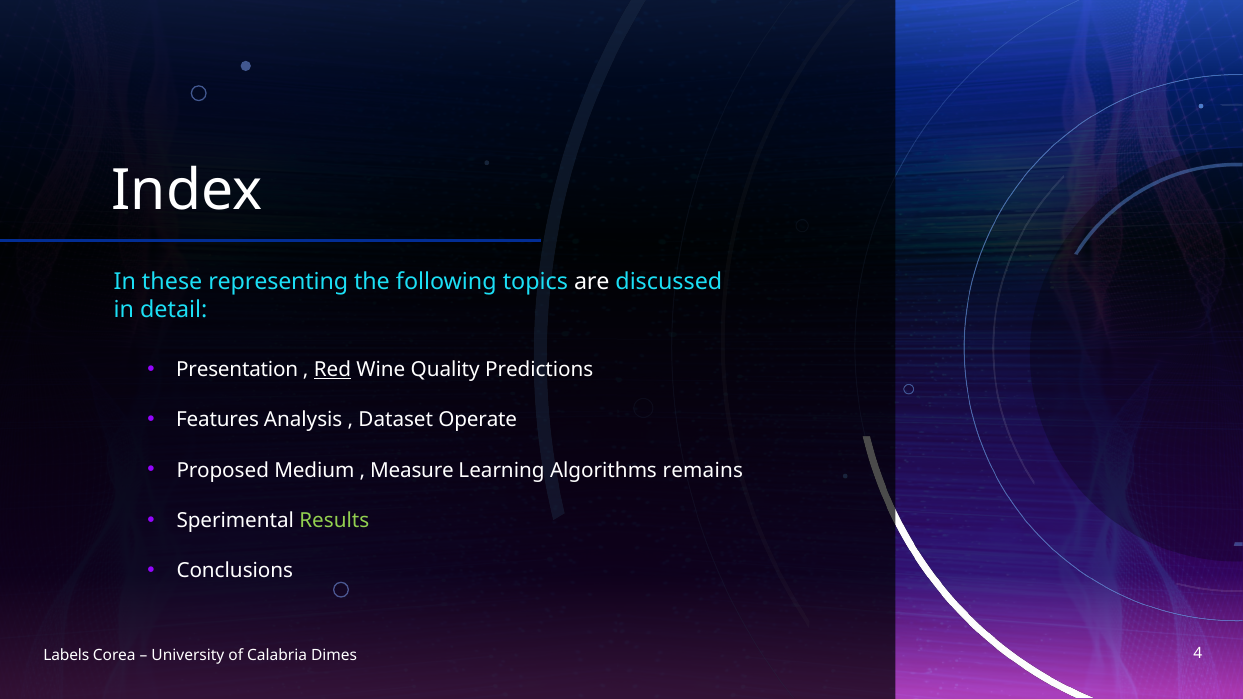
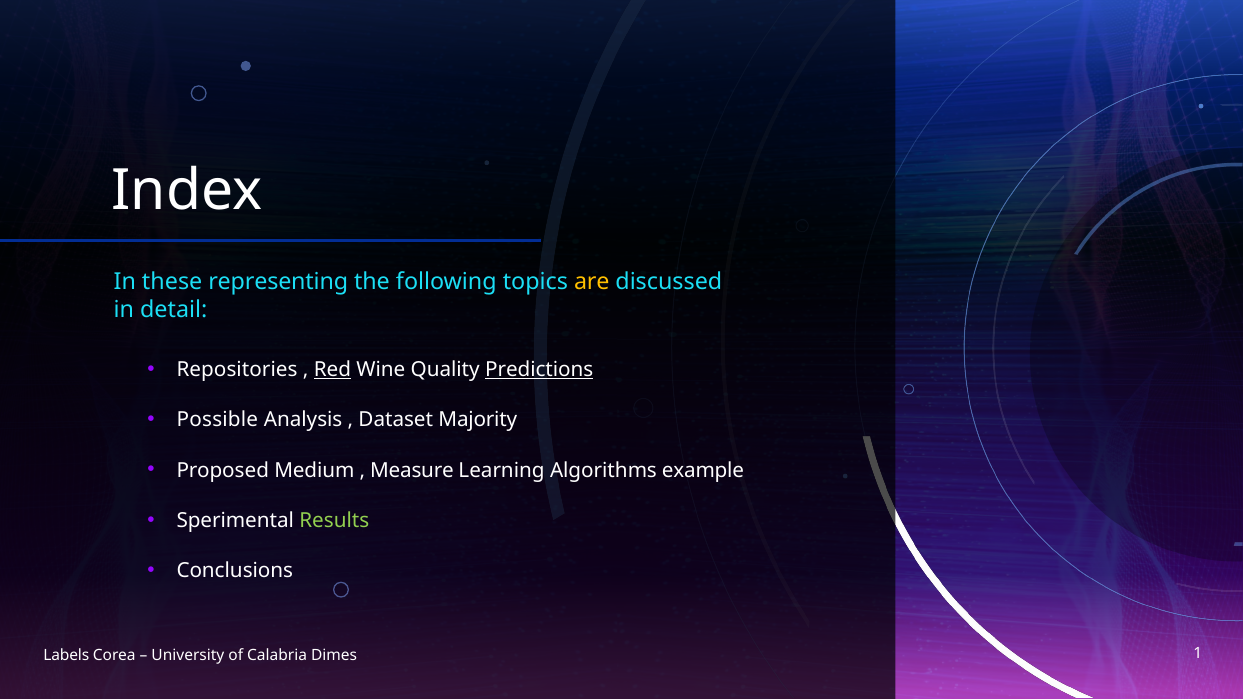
are colour: white -> yellow (592, 282)
Presentation: Presentation -> Repositories (237, 370)
Predictions underline: none -> present (539, 370)
Features: Features -> Possible (217, 420)
Operate: Operate -> Majority (478, 420)
remains: remains -> example (703, 470)
4: 4 -> 1 (1198, 653)
